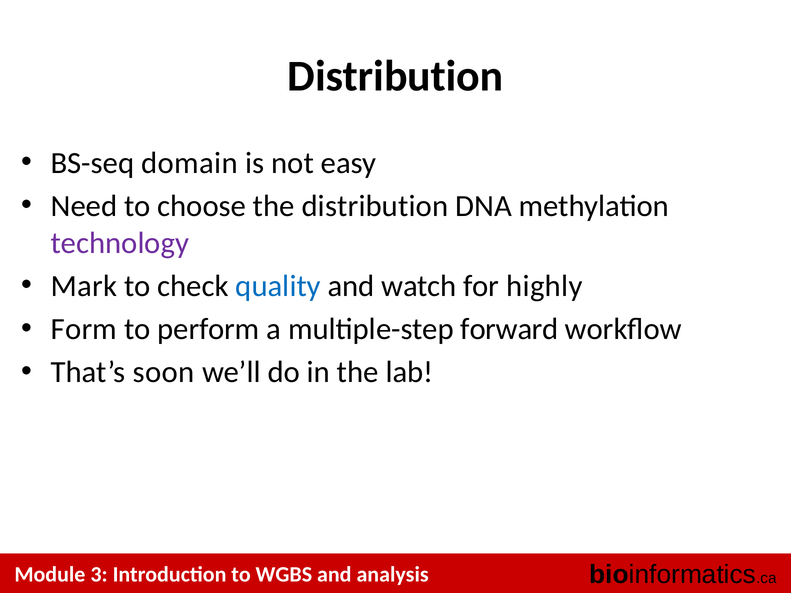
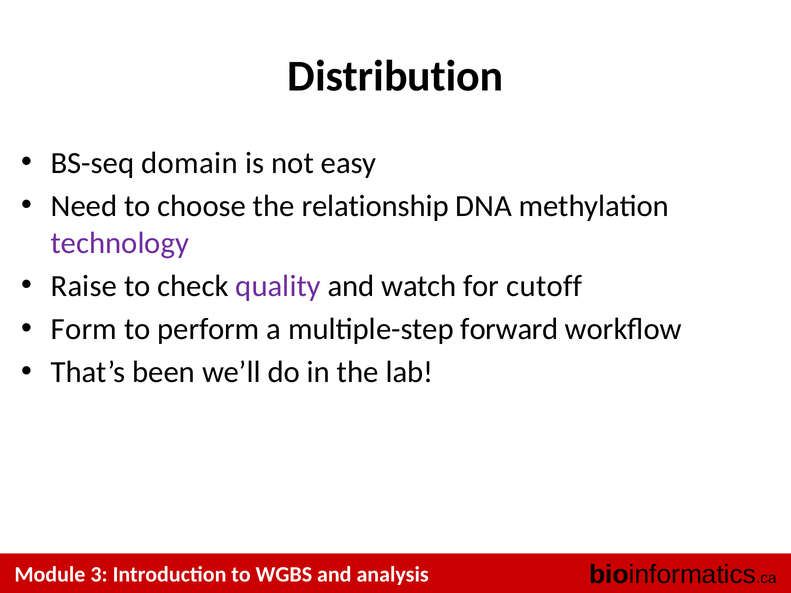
the distribution: distribution -> relationship (375, 206)
Mark: Mark -> Raise (84, 286)
quality colour: blue -> purple (278, 286)
highly: highly -> cutoff (544, 286)
soon: soon -> been (164, 372)
